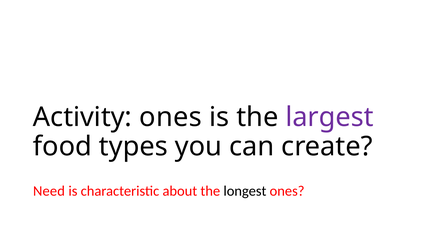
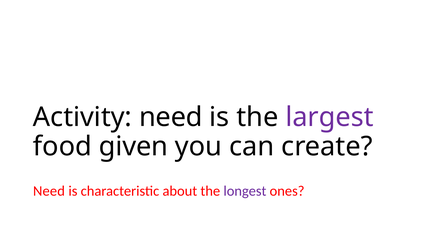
Activity ones: ones -> need (171, 117)
types: types -> given (133, 146)
longest colour: black -> purple (245, 191)
